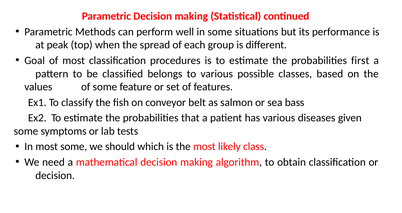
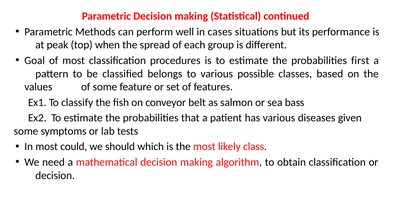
in some: some -> cases (220, 32)
most some: some -> could (74, 147)
